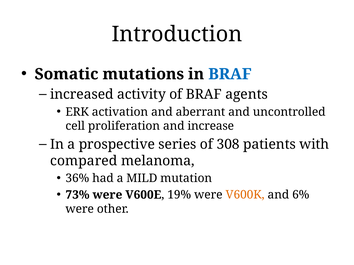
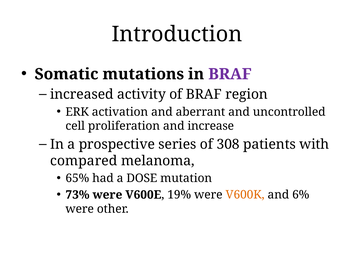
BRAF colour: blue -> purple (230, 74)
agents: agents -> region (247, 95)
36%: 36% -> 65% (77, 179)
MILD: MILD -> DOSE (142, 179)
